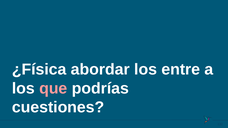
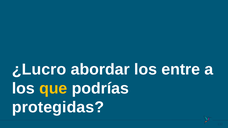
¿Física: ¿Física -> ¿Lucro (39, 69)
que colour: pink -> yellow (53, 88)
cuestiones: cuestiones -> protegidas (58, 107)
